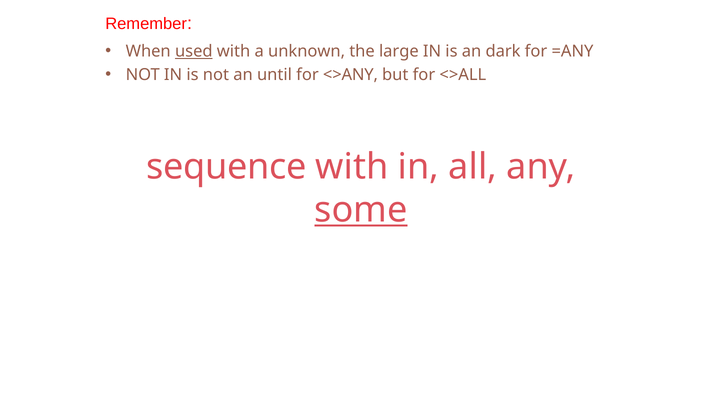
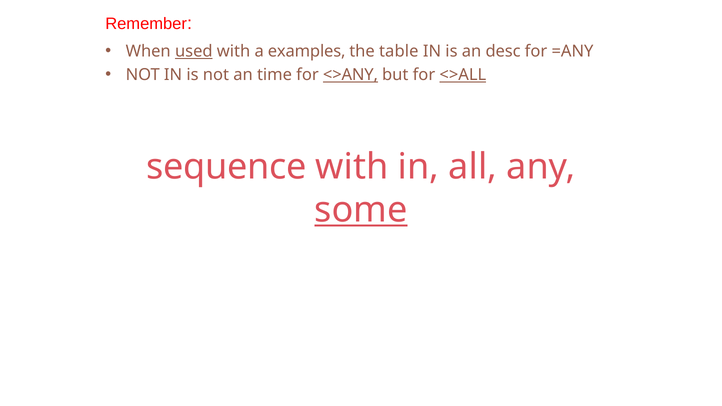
unknown: unknown -> examples (307, 51)
large: large -> table (399, 51)
dark: dark -> desc (503, 51)
until: until -> time (275, 75)
<>ANY underline: none -> present (350, 75)
<>ALL underline: none -> present (463, 75)
